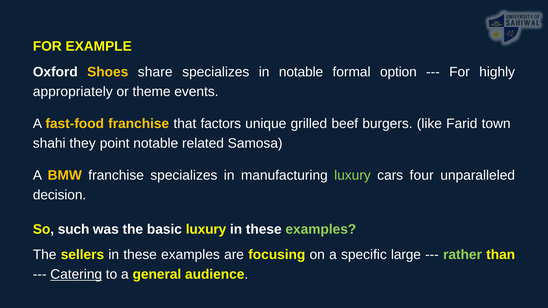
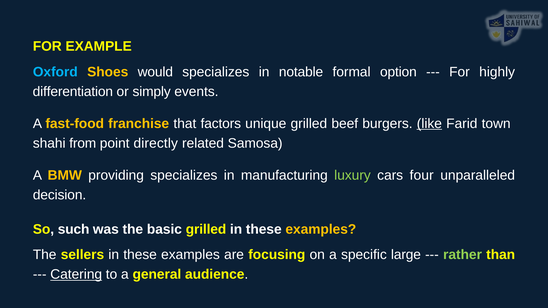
Oxford colour: white -> light blue (55, 72)
share: share -> would (155, 72)
appropriately: appropriately -> differentiation (73, 92)
theme: theme -> simply (152, 92)
like underline: none -> present (429, 124)
they: they -> from (83, 143)
point notable: notable -> directly (156, 143)
BMW franchise: franchise -> providing (116, 175)
basic luxury: luxury -> grilled (206, 229)
examples colour: light green -> yellow (321, 229)
